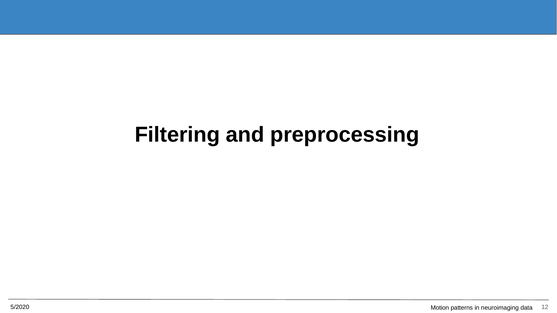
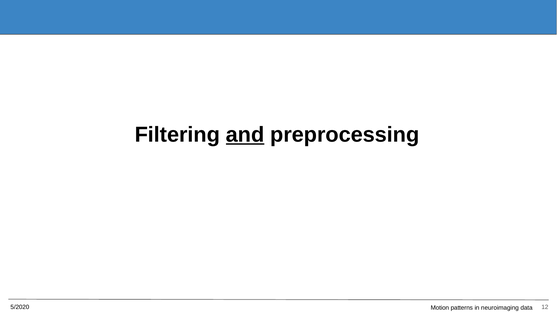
and underline: none -> present (245, 135)
